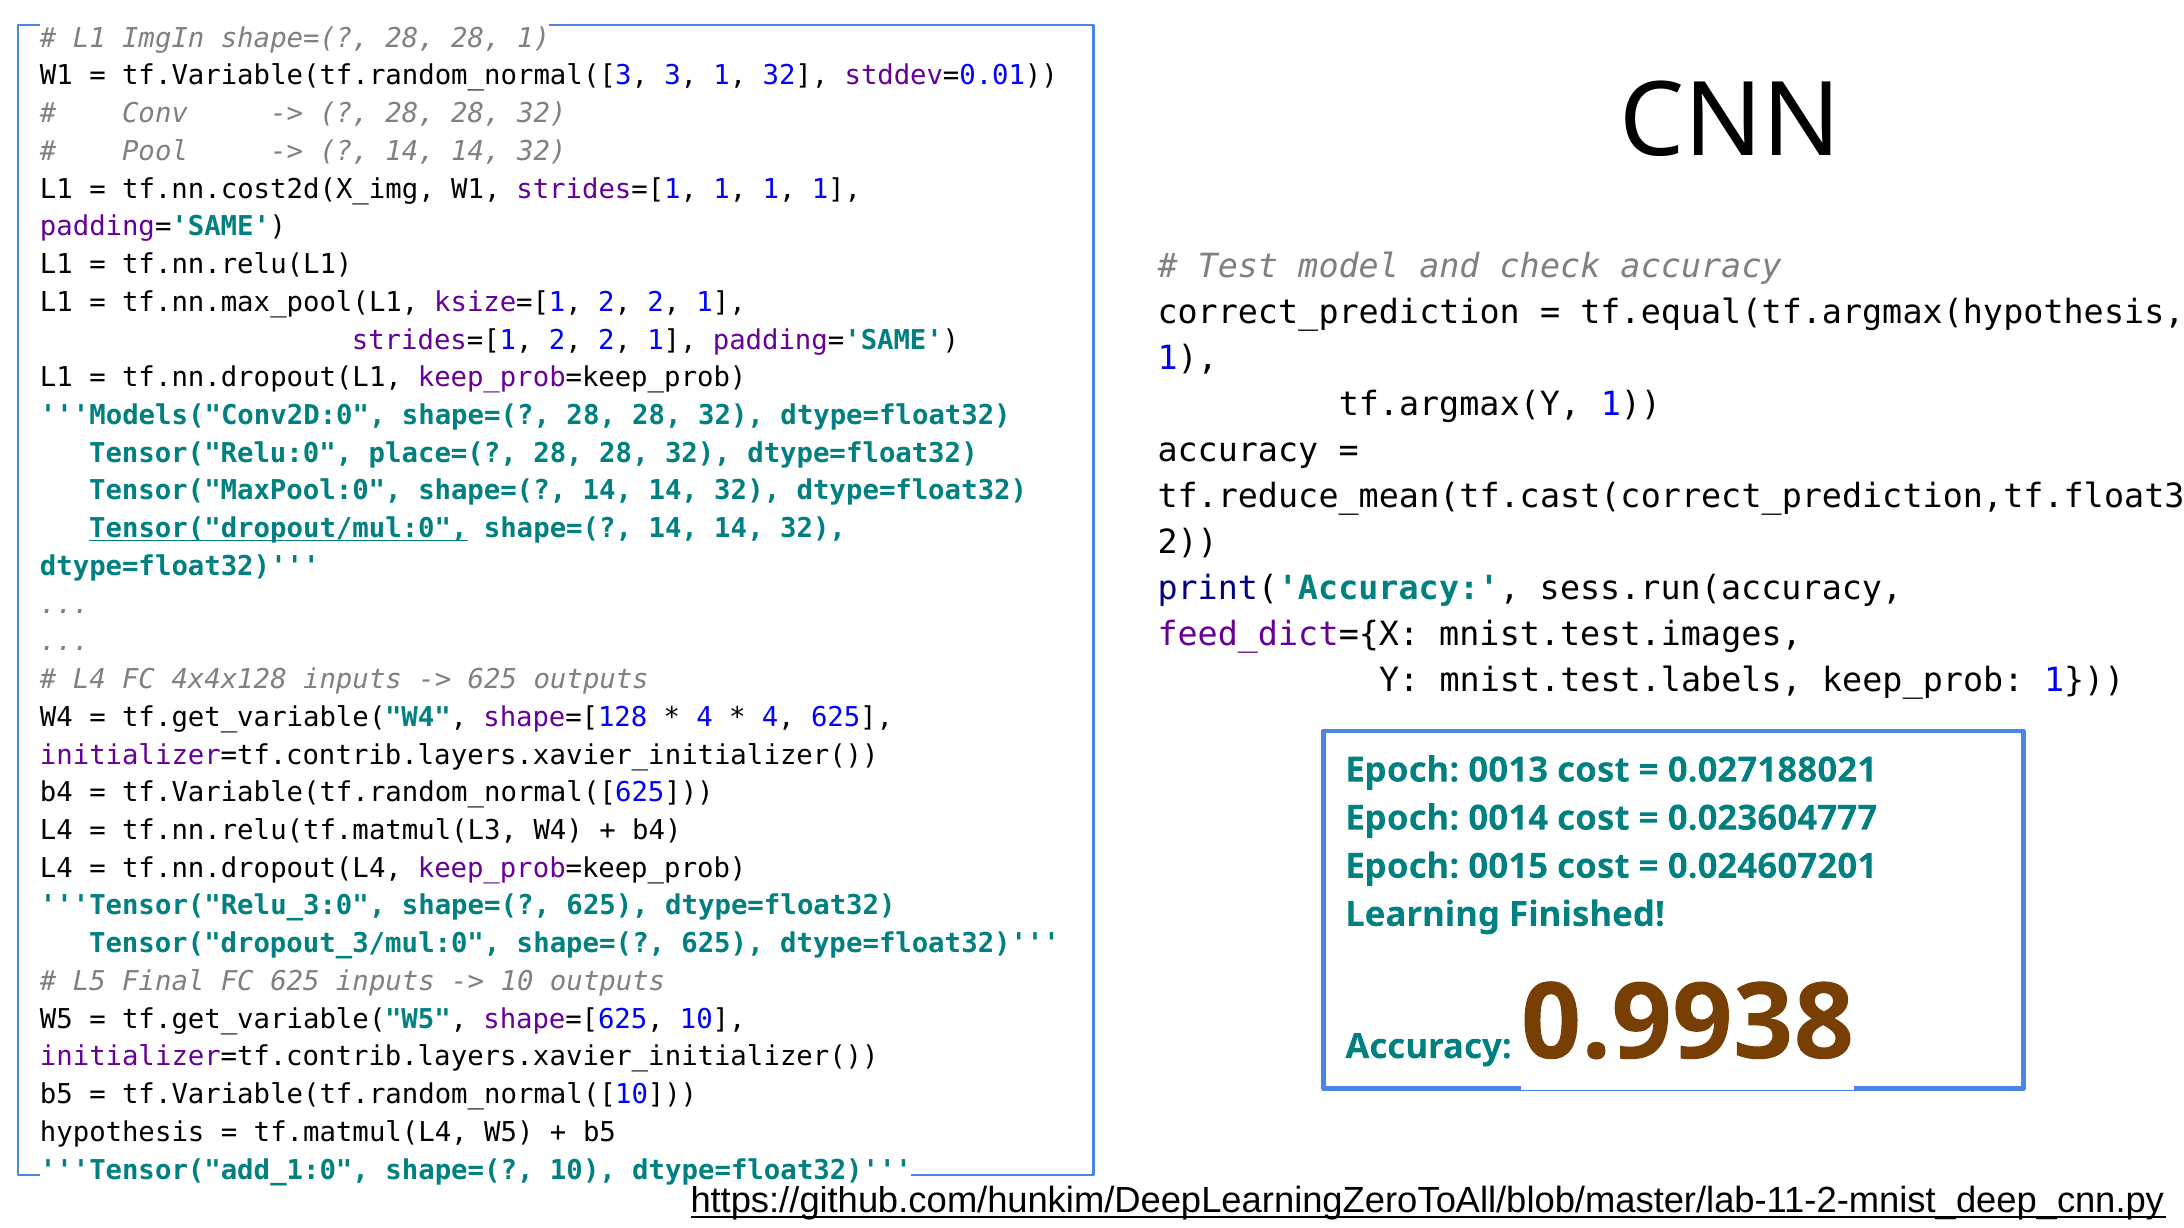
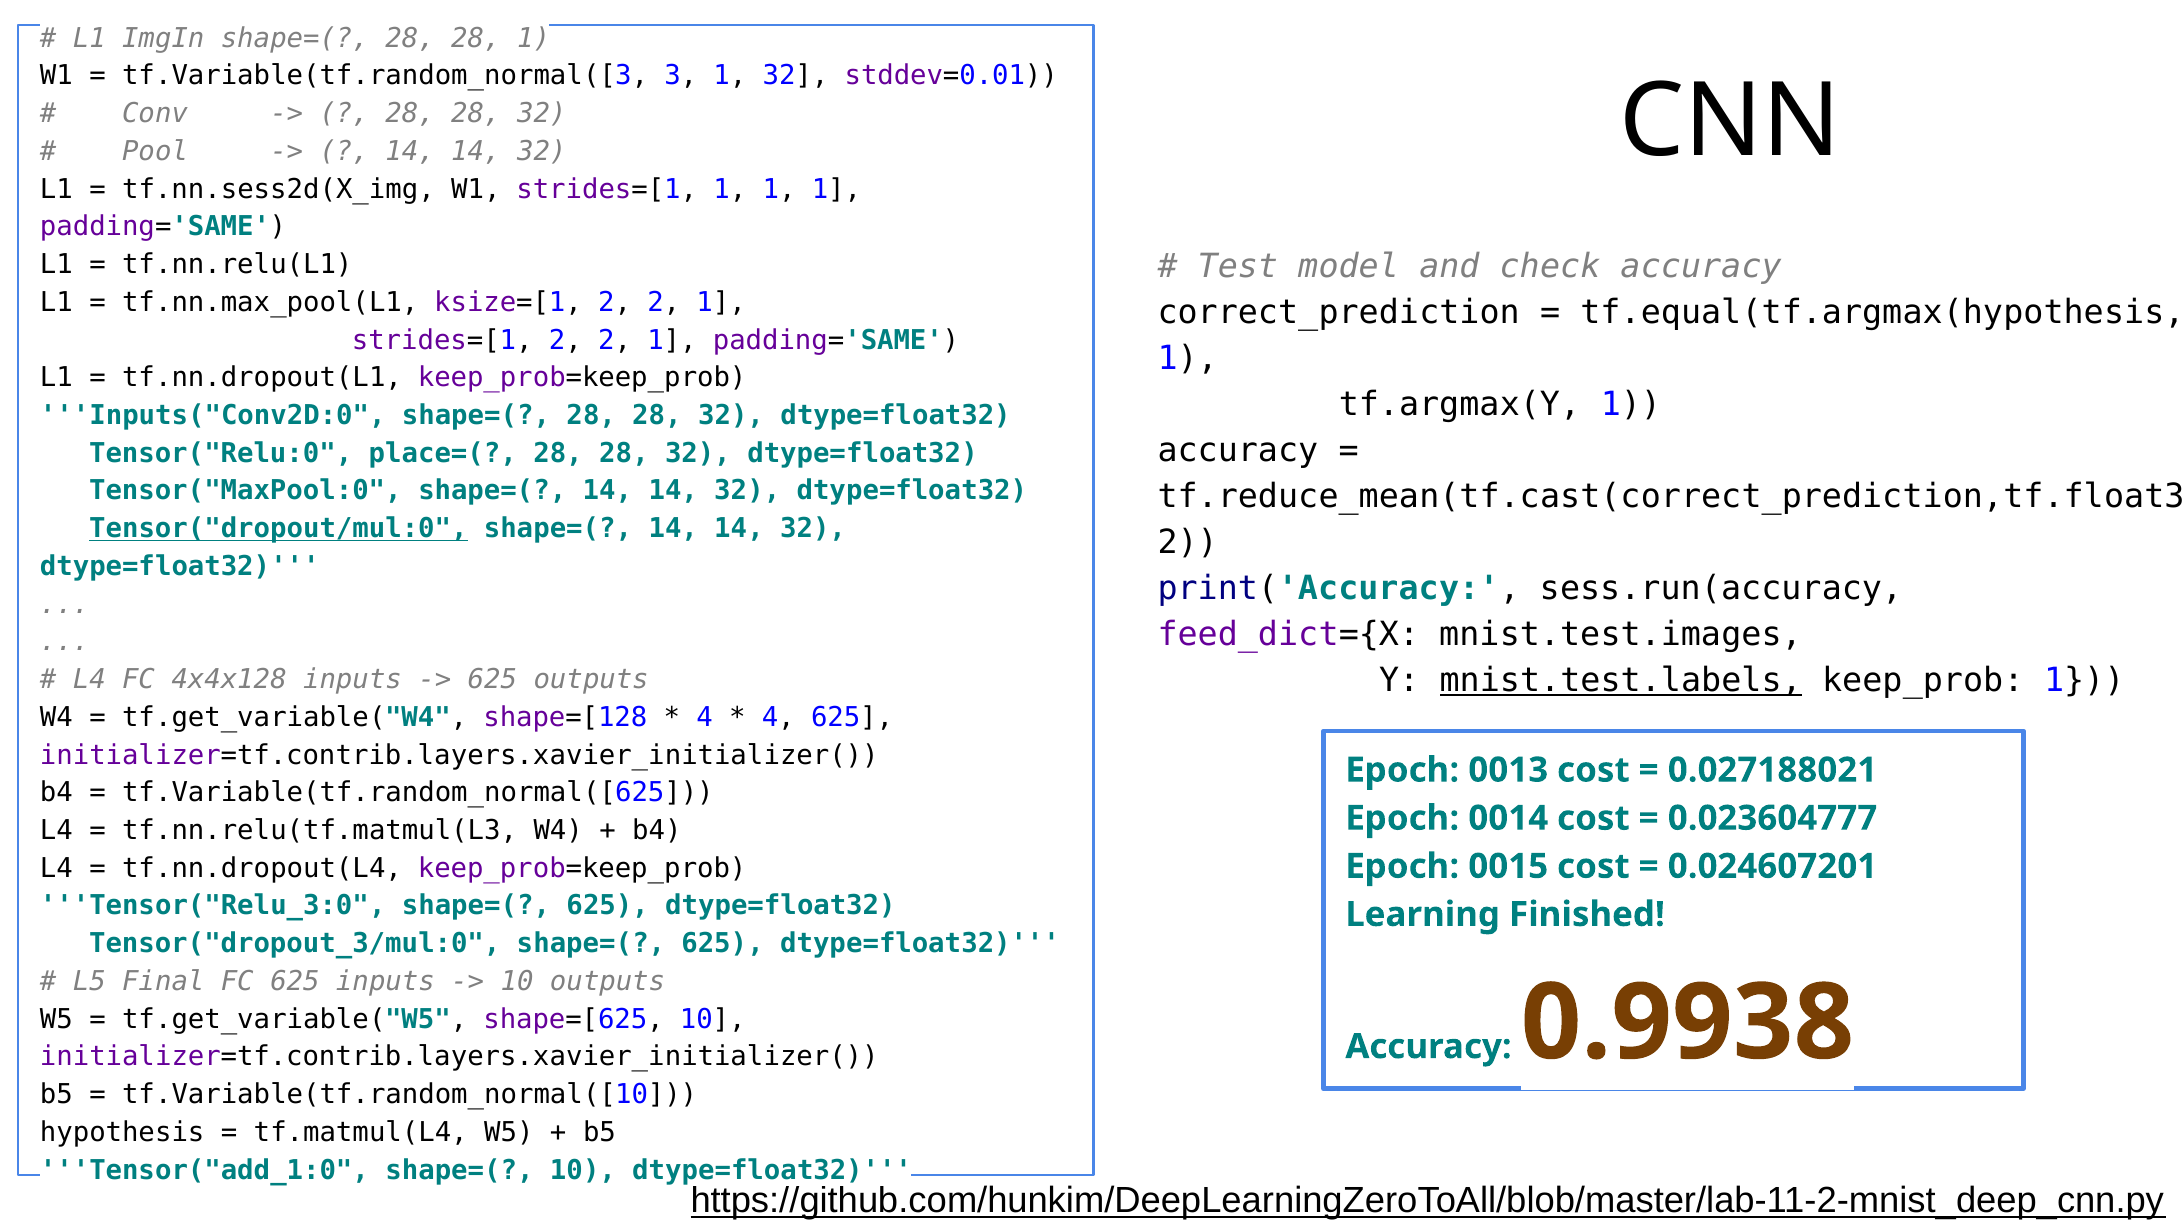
tf.nn.cost2d(X_img: tf.nn.cost2d(X_img -> tf.nn.sess2d(X_img (278, 189)
Models("Conv2D:0: Models("Conv2D:0 -> Inputs("Conv2D:0 (213, 416)
mnist.test.labels underline: none -> present (1621, 681)
